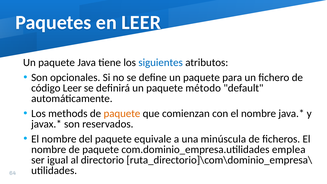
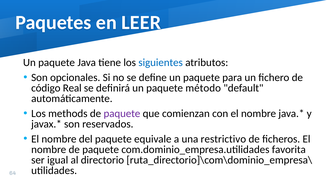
código Leer: Leer -> Real (72, 88)
paquete colour: orange -> purple (122, 114)
minúscula: minúscula -> restrictivo (223, 139)
emplea: emplea -> favorita (289, 149)
